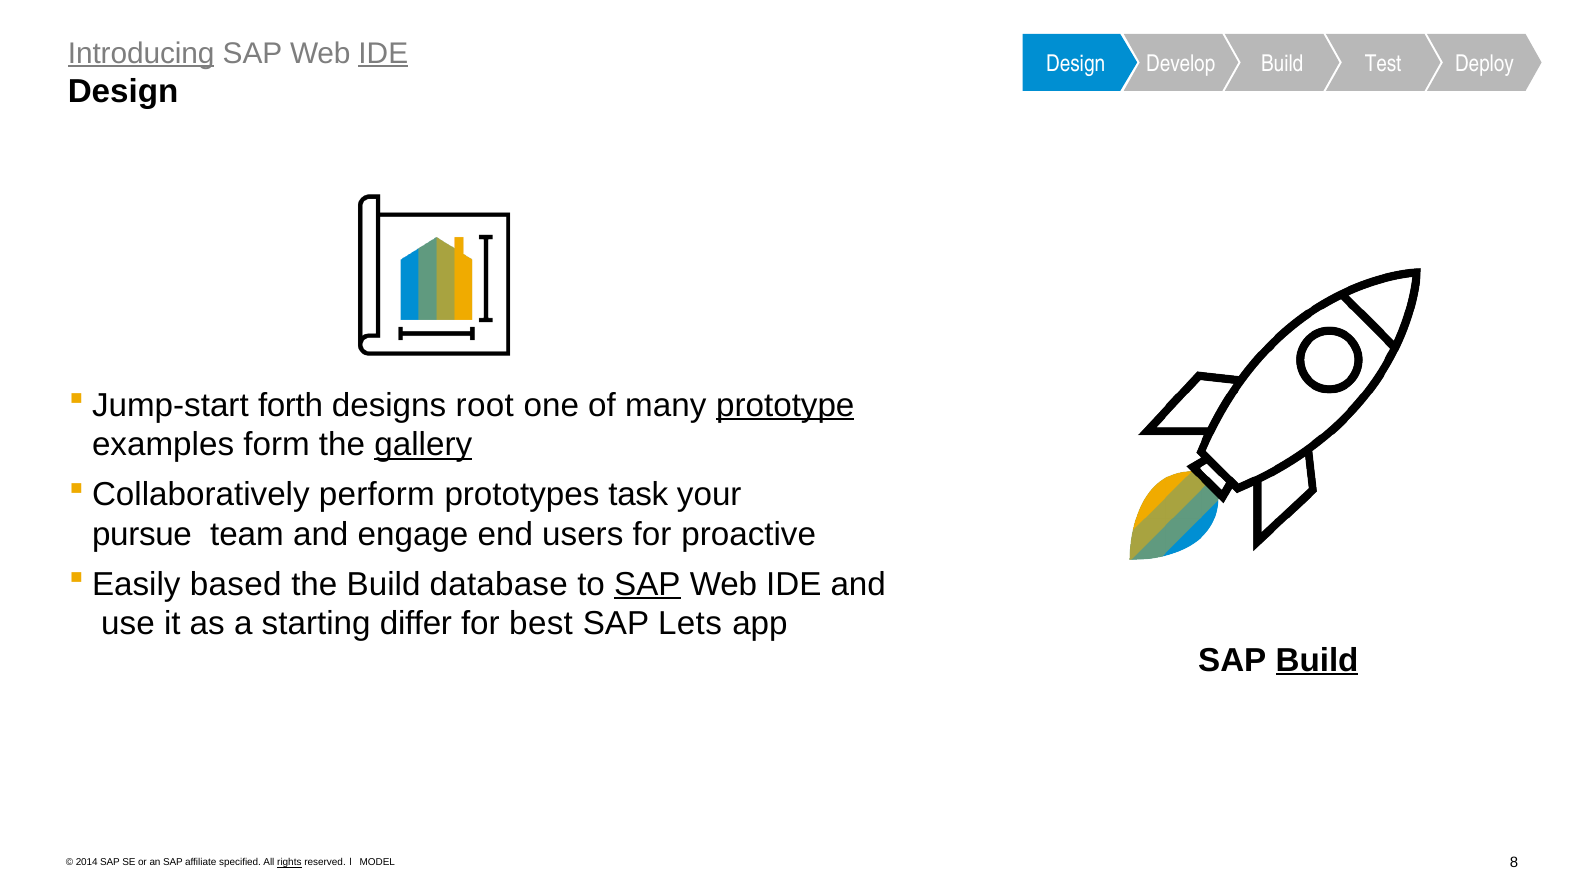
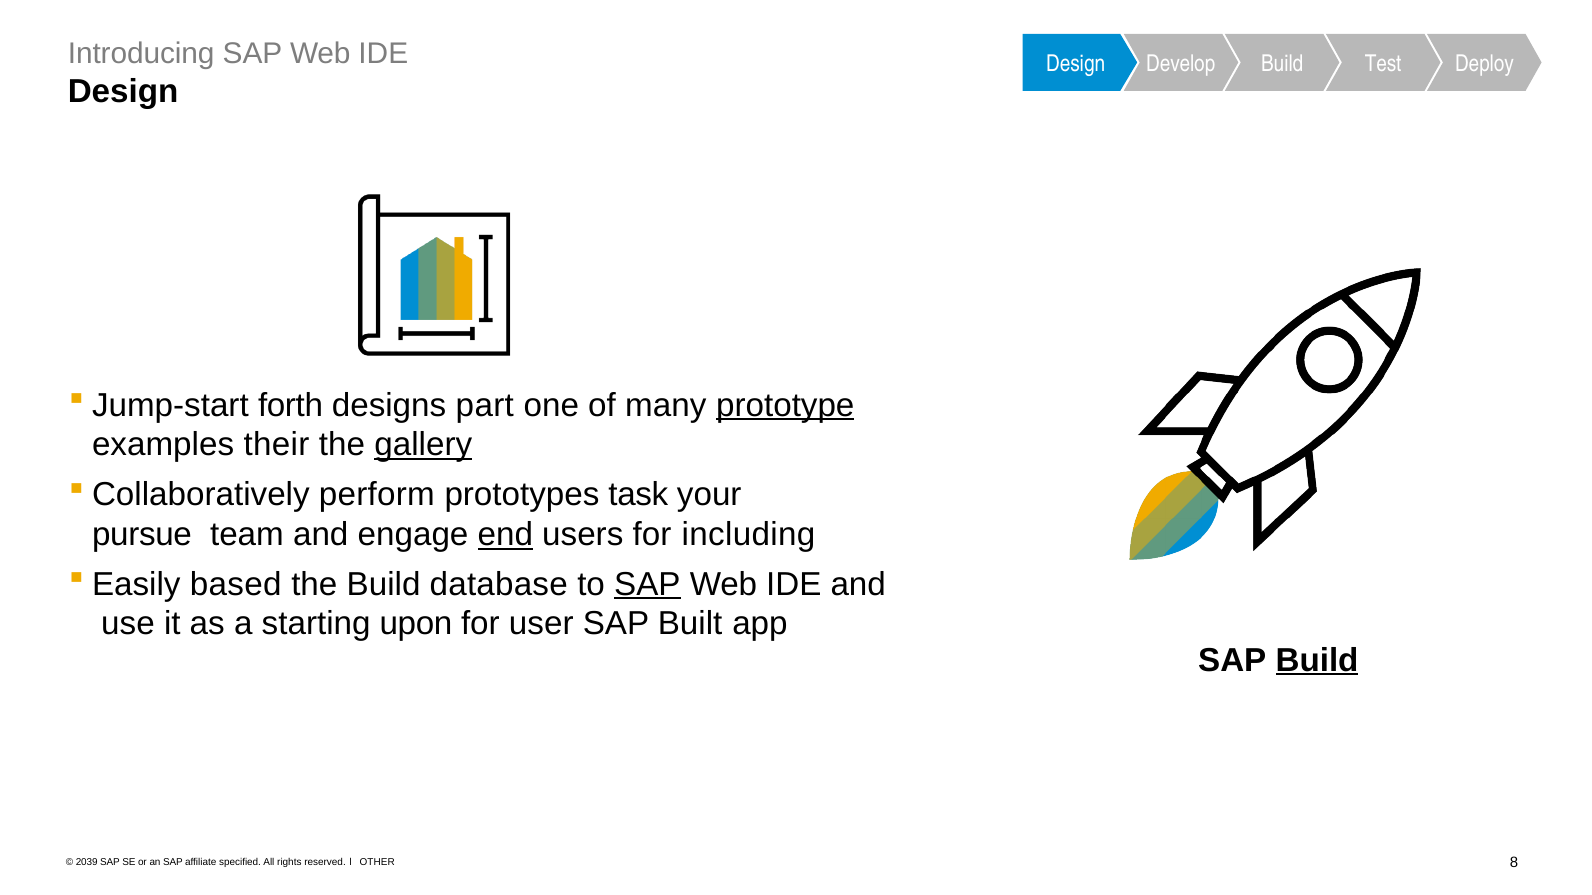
Introducing underline: present -> none (141, 53)
IDE underline: present -> none (383, 53)
root: root -> part (485, 405)
form: form -> their (276, 445)
end underline: none -> present (505, 535)
proactive: proactive -> including (748, 535)
differ: differ -> upon (416, 624)
best: best -> user (541, 624)
Lets: Lets -> Built (690, 624)
2014: 2014 -> 2039 (87, 863)
rights underline: present -> none (289, 863)
MODEL: MODEL -> OTHER (377, 863)
